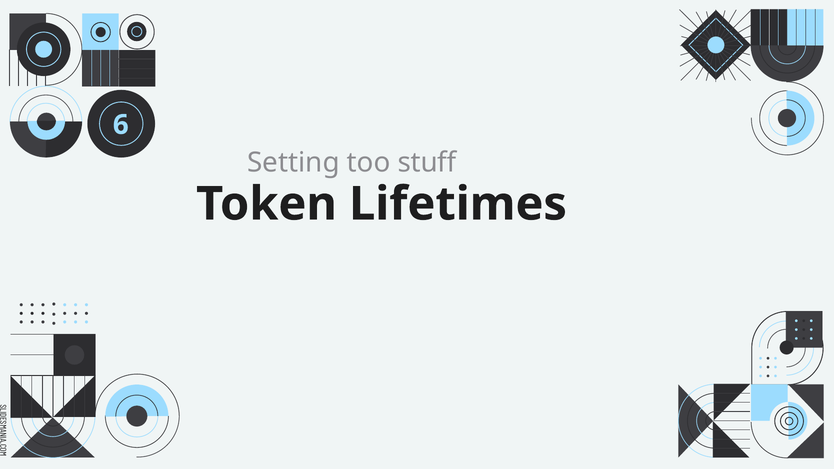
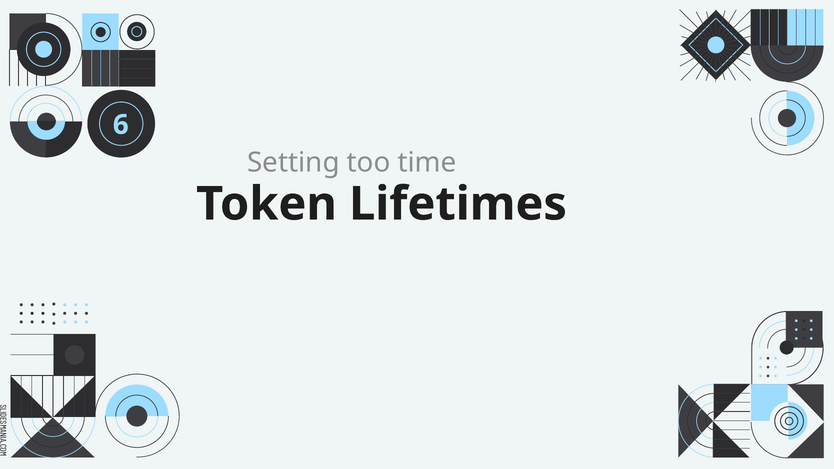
stuff: stuff -> time (427, 163)
